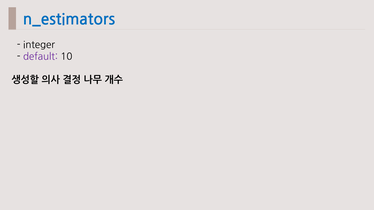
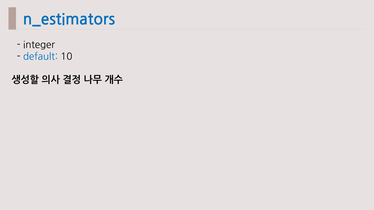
default colour: purple -> blue (40, 57)
